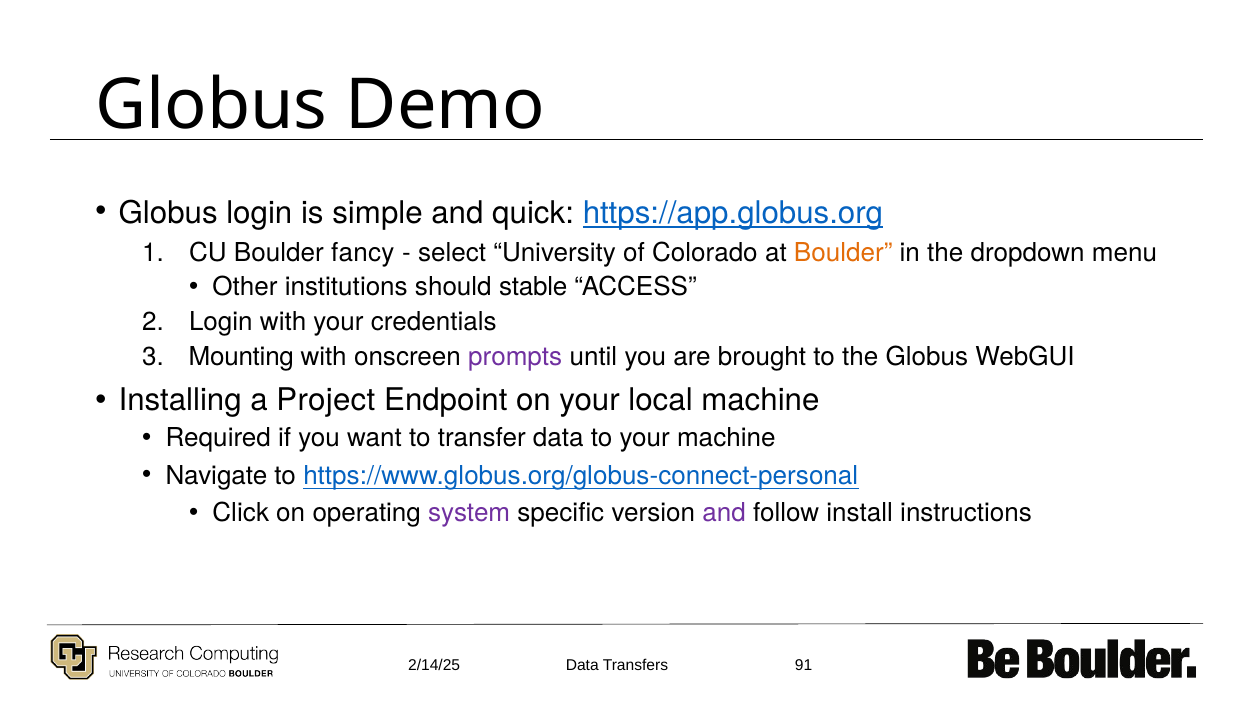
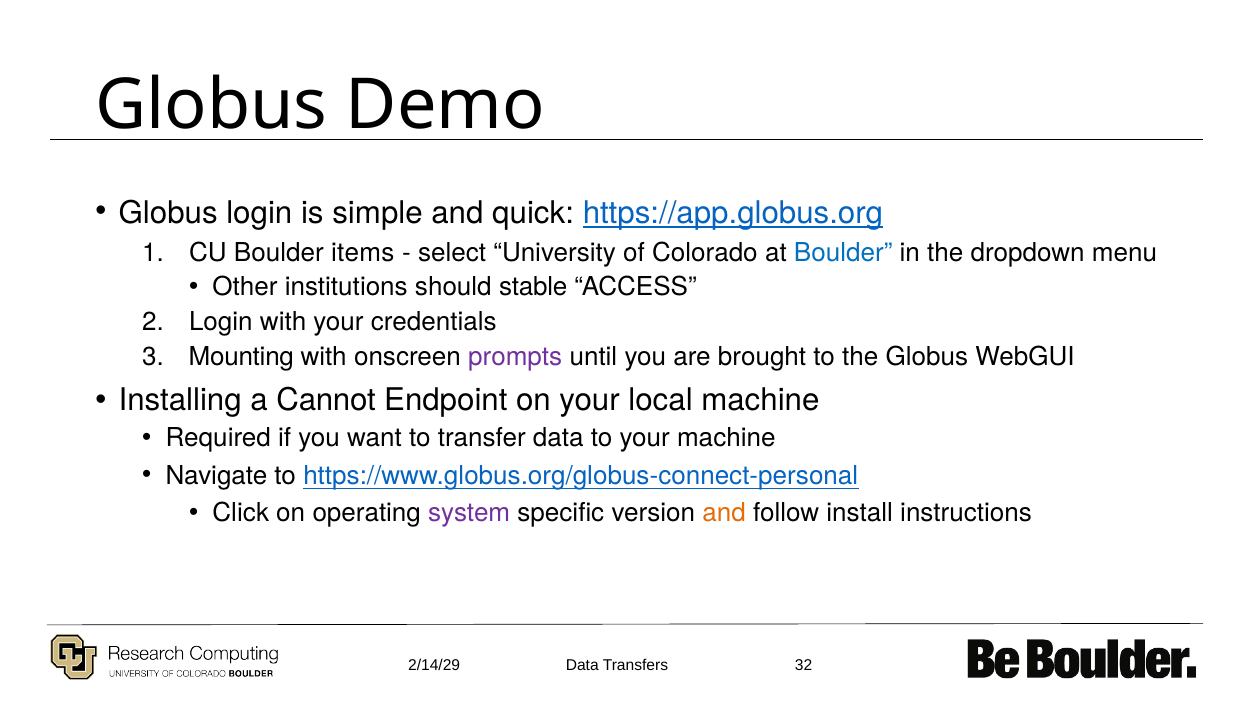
fancy: fancy -> items (363, 253)
Boulder colour: orange -> blue (843, 253)
Project: Project -> Cannot (326, 401)
and colour: purple -> orange (724, 513)
2/14/25: 2/14/25 -> 2/14/29 (434, 665)
91: 91 -> 32 (804, 665)
